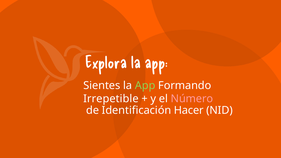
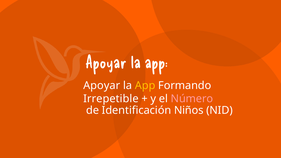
Explora: Explora -> Apoyar (106, 63)
Sientes: Sientes -> Apoyar (102, 86)
App colour: light green -> yellow (145, 86)
Hacer: Hacer -> Niños (189, 110)
